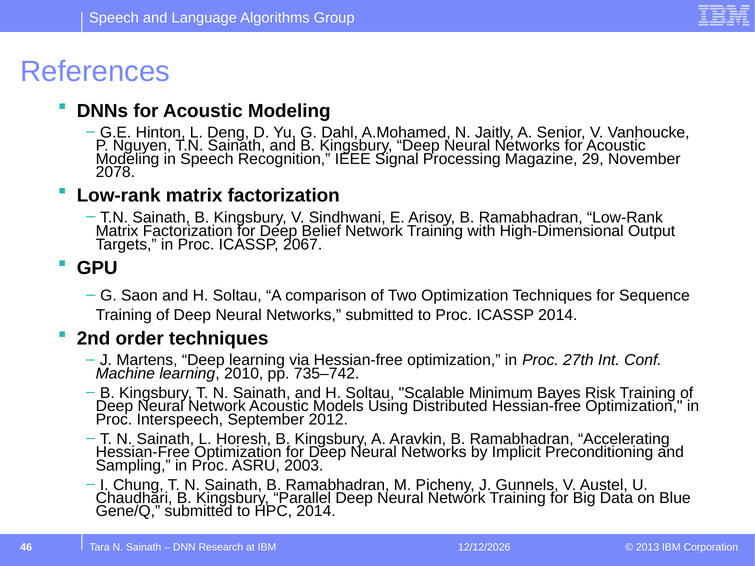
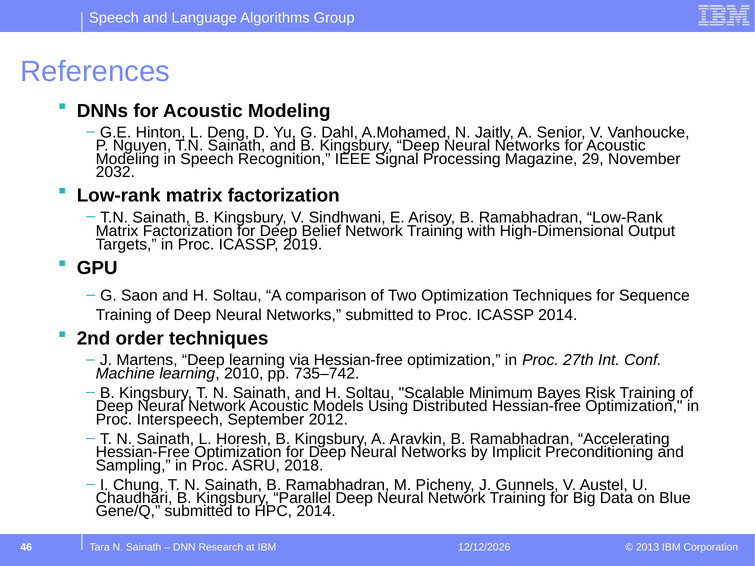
2078: 2078 -> 2032 (115, 172)
2067: 2067 -> 2019 (303, 244)
2003: 2003 -> 2018 (304, 466)
